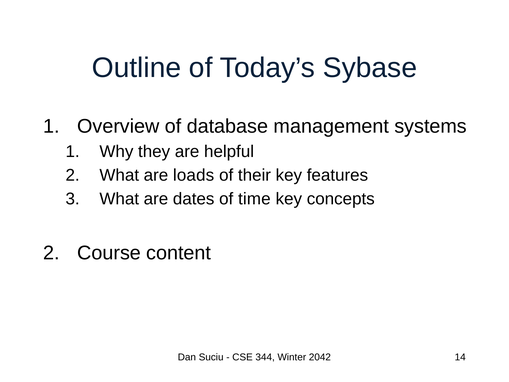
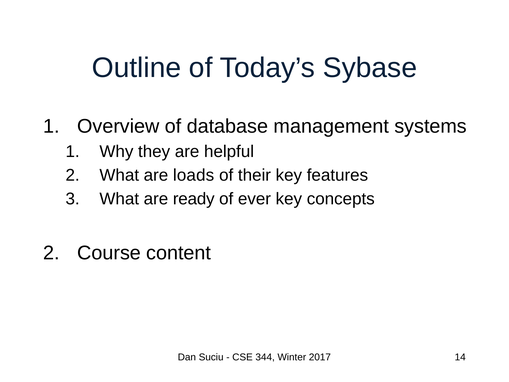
dates: dates -> ready (194, 199)
time: time -> ever (254, 199)
2042: 2042 -> 2017 (320, 357)
